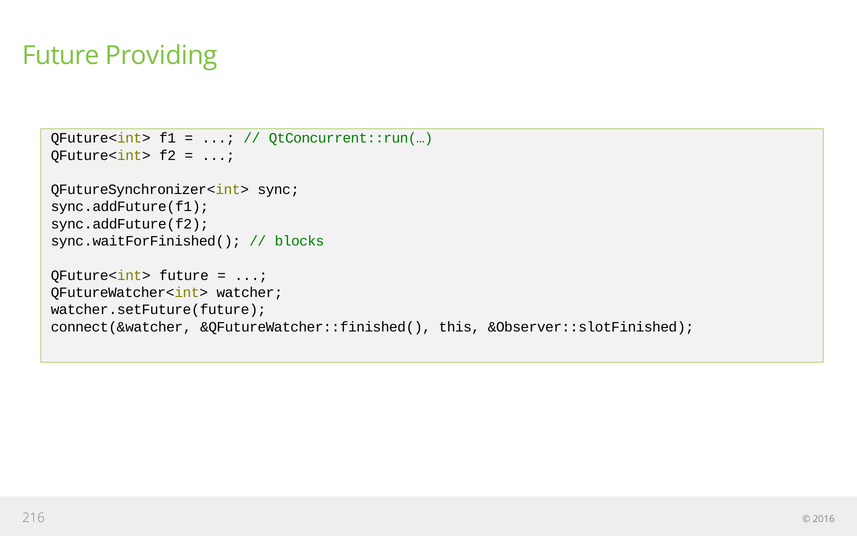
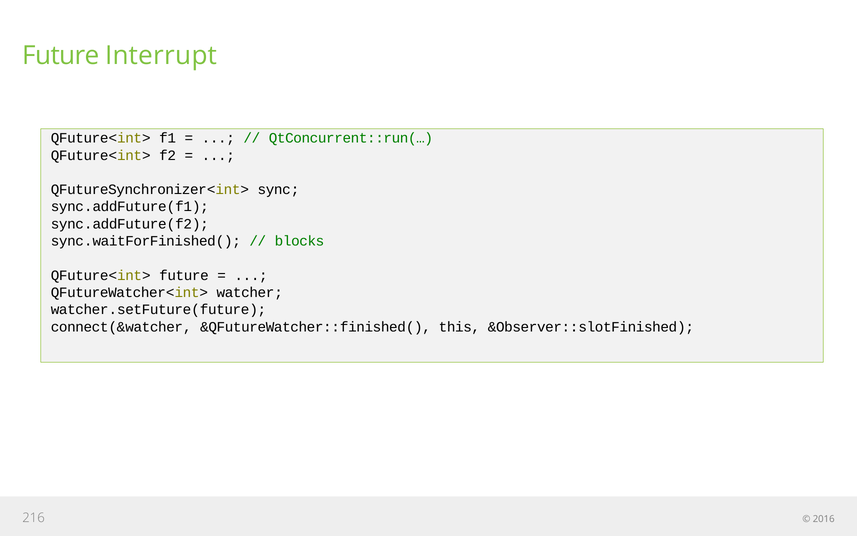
Providing: Providing -> Interrupt (161, 56)
